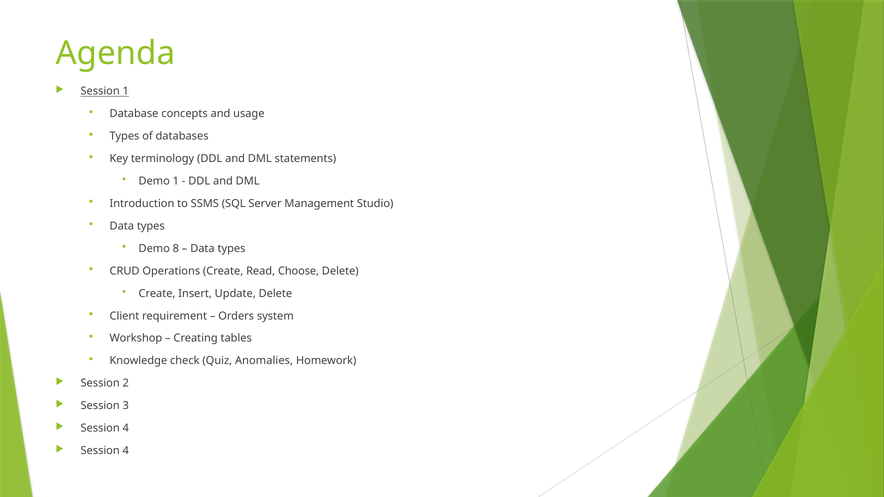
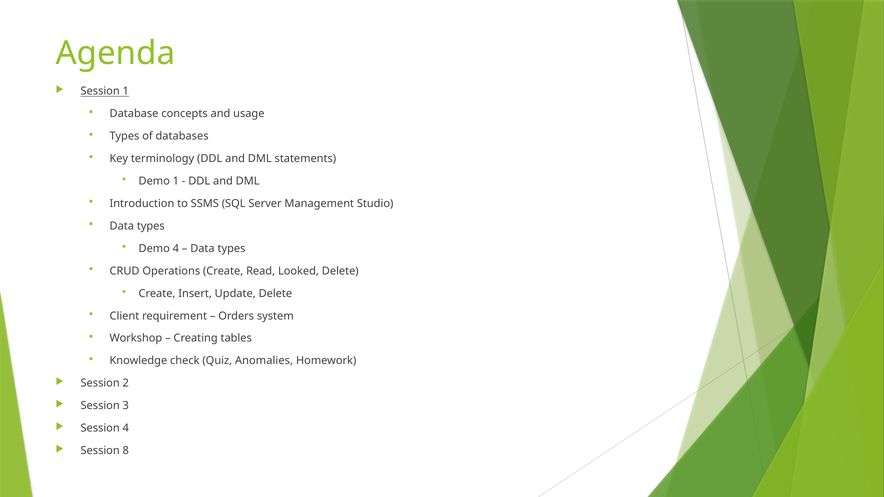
Demo 8: 8 -> 4 (176, 249)
Choose: Choose -> Looked (298, 271)
4: 4 -> 8 (126, 451)
